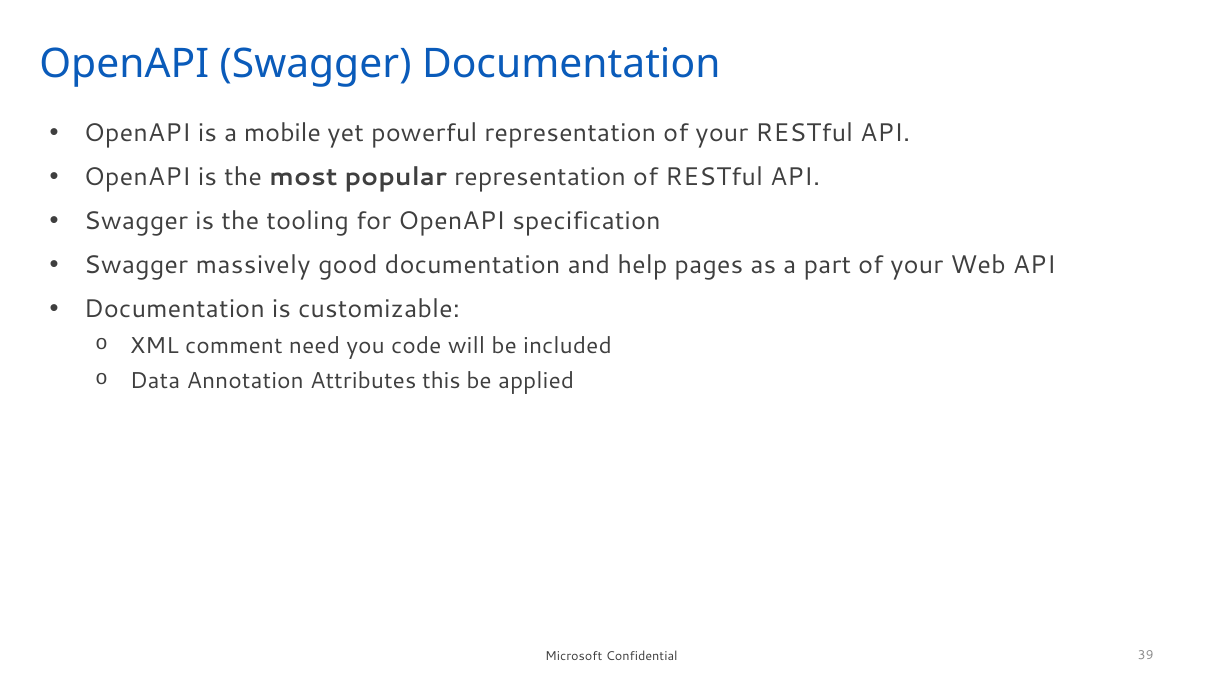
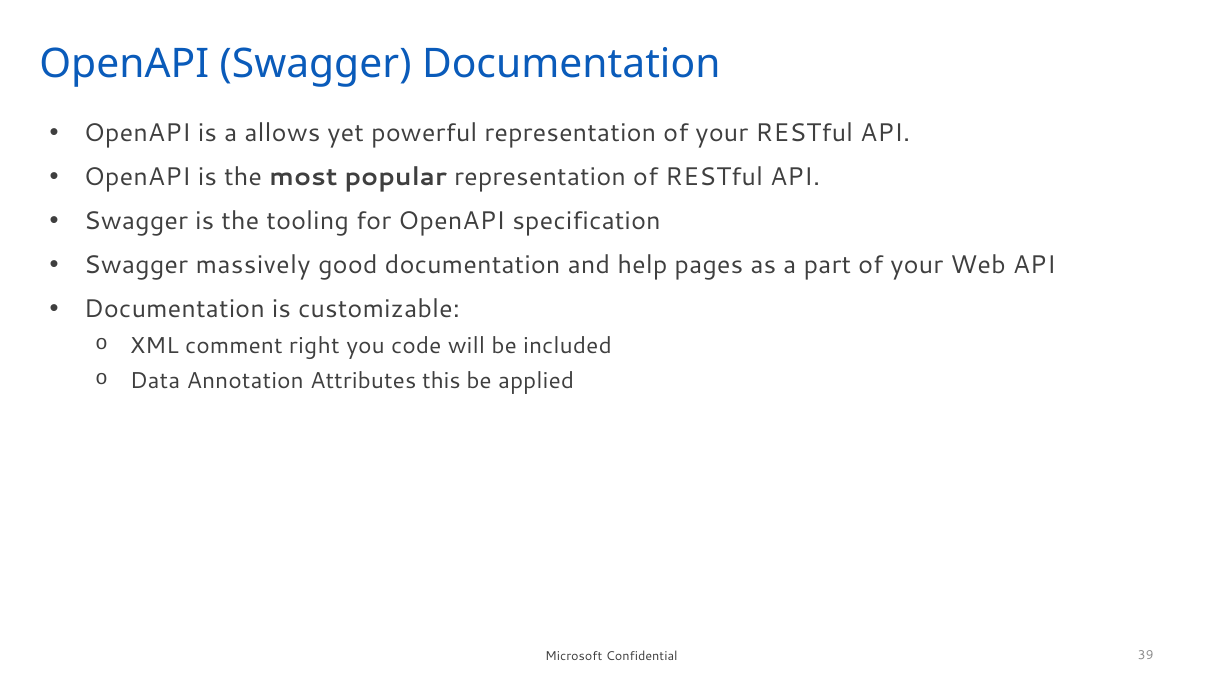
mobile: mobile -> allows (282, 133)
need: need -> right (314, 346)
